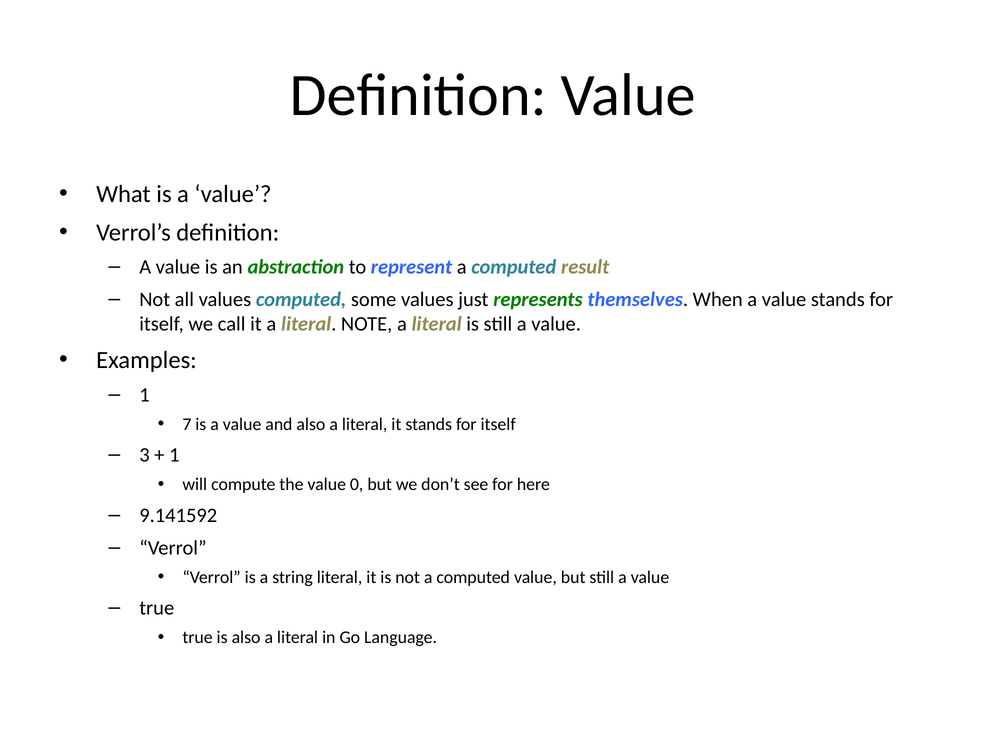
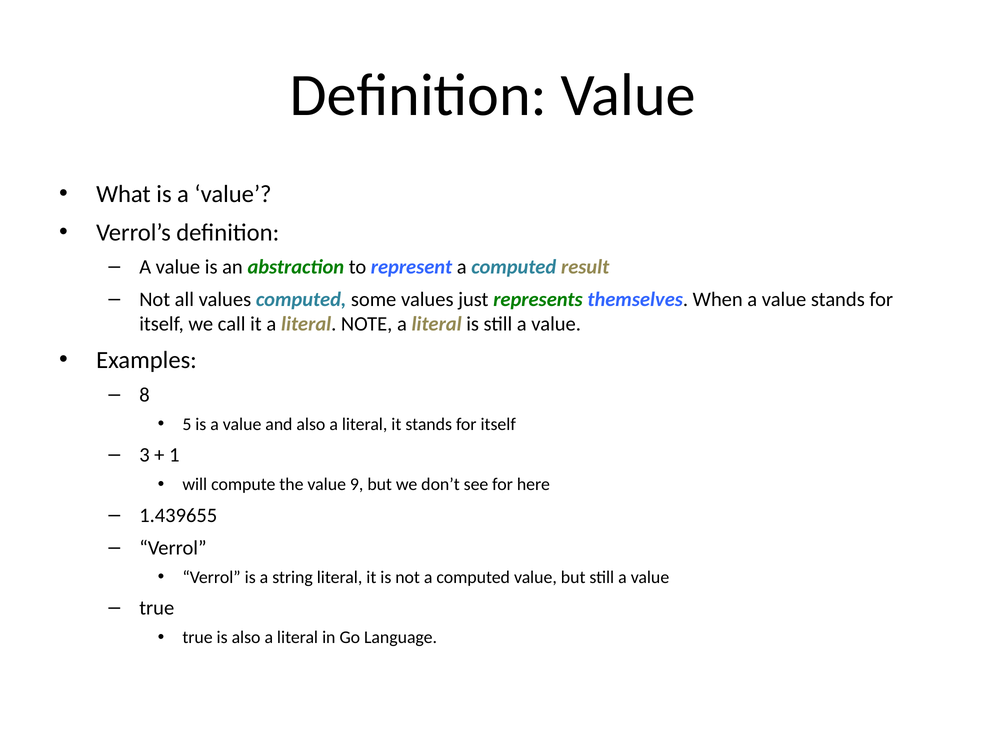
1: 1 -> 8 (144, 395)
7: 7 -> 5 (187, 424)
0: 0 -> 9 (357, 484)
9.141592: 9.141592 -> 1.439655 (178, 515)
